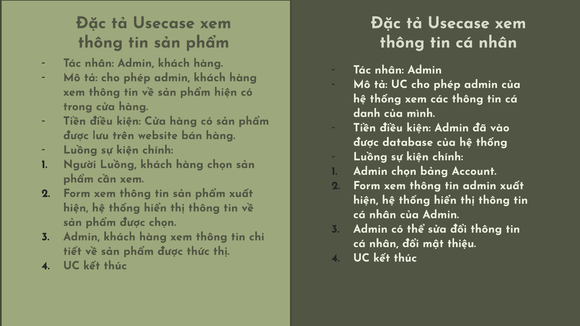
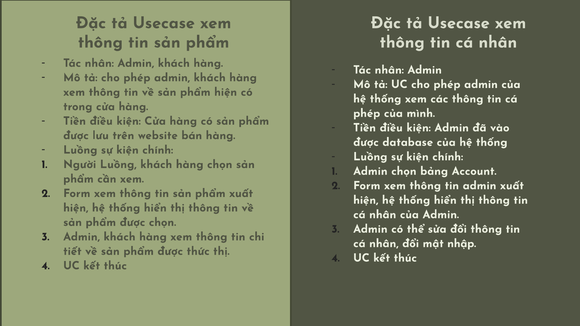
danh: danh -> phép (367, 113)
thiệu: thiệu -> nhập (462, 244)
